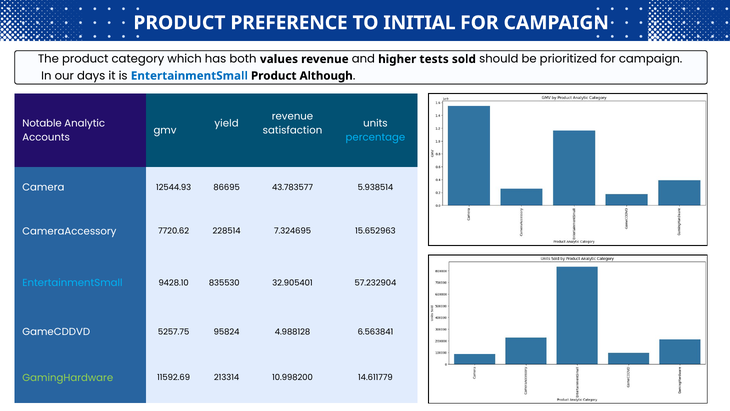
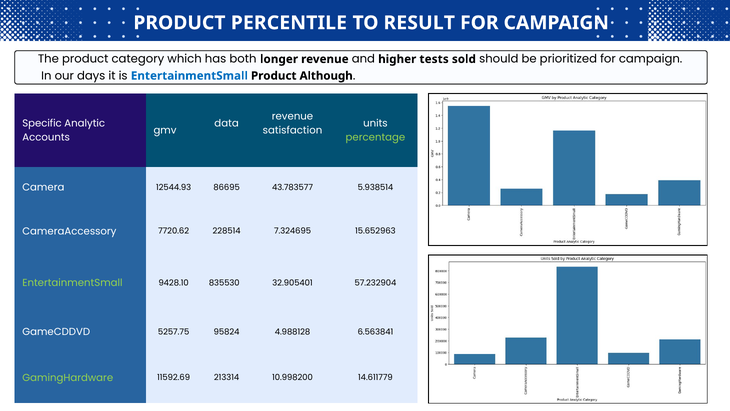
PREFERENCE: PREFERENCE -> PERCENTILE (289, 23)
INITIAL: INITIAL -> RESULT (419, 23)
values: values -> longer (279, 59)
Notable: Notable -> Specific (42, 123)
yield: yield -> data (227, 123)
percentage colour: light blue -> light green (375, 137)
EntertainmentSmall colour: light blue -> light green (72, 283)
